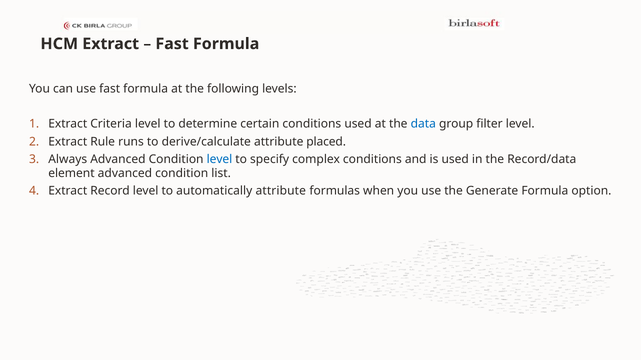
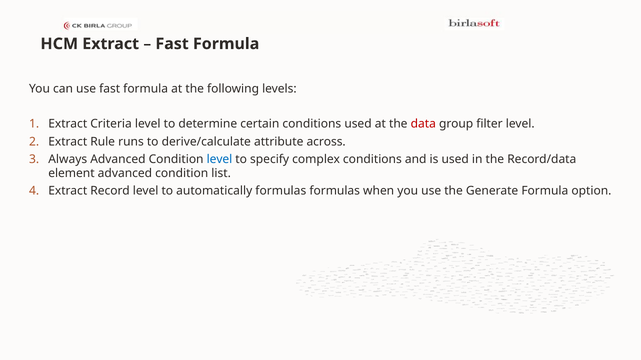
data colour: blue -> red (423, 124)
placed: placed -> across (326, 142)
automatically attribute: attribute -> formulas (281, 191)
